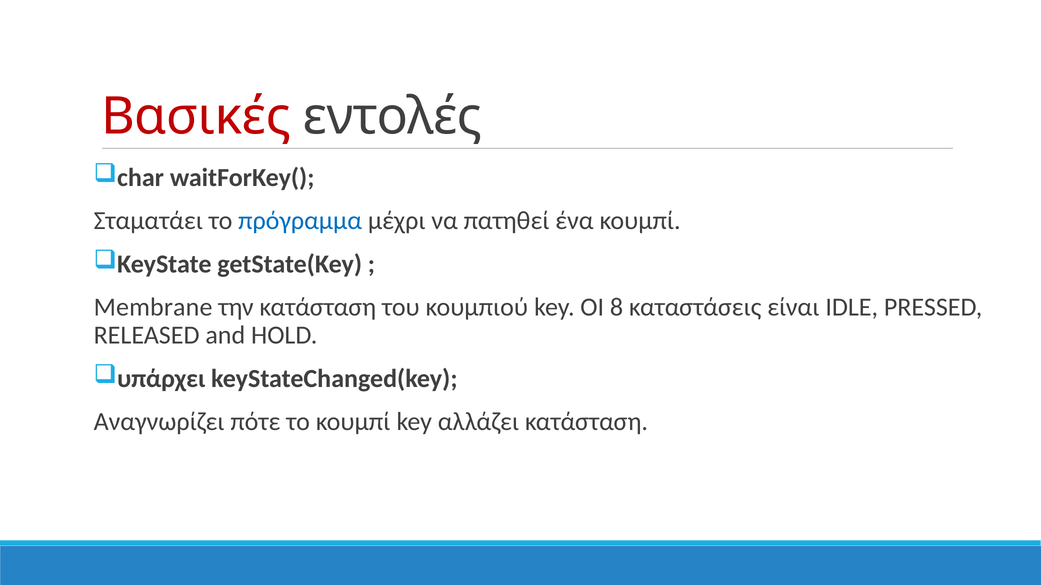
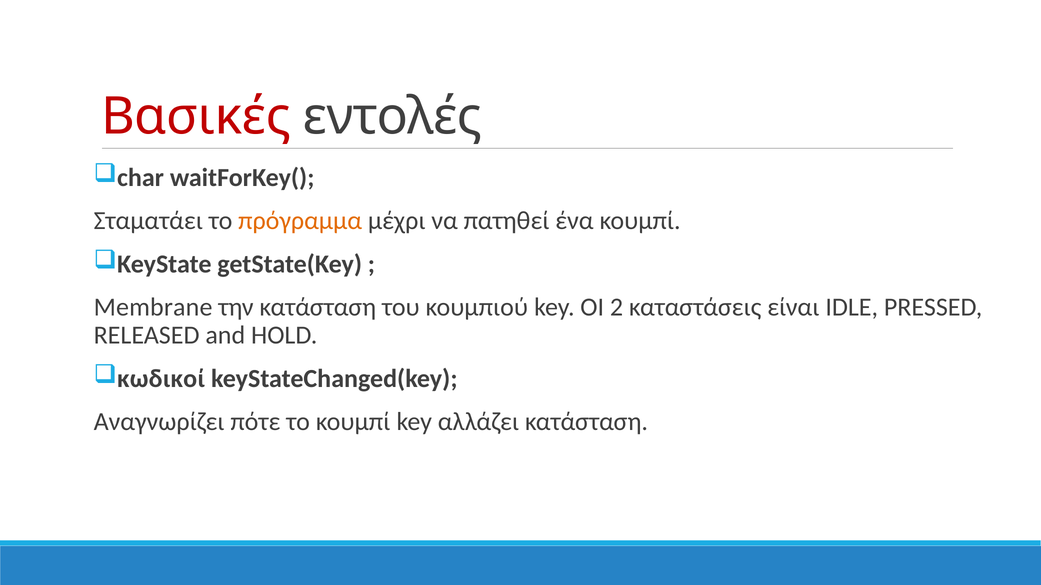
πρόγραμμα colour: blue -> orange (300, 221)
8: 8 -> 2 (617, 307)
υπάρχει: υπάρχει -> κωδικοί (161, 379)
